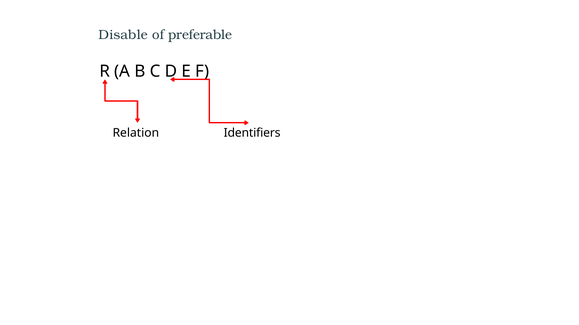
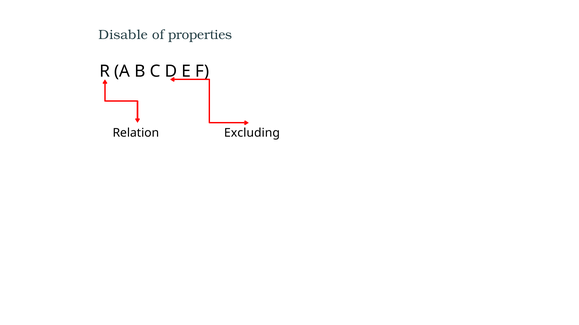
preferable: preferable -> properties (200, 35)
Identifiers: Identifiers -> Excluding (252, 133)
